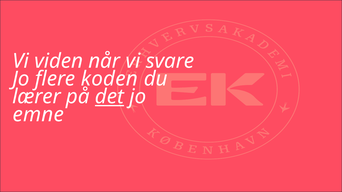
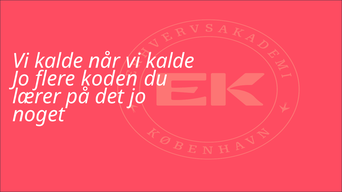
viden: viden -> kalde (59, 61)
når vi svare: svare -> kalde (170, 61)
det underline: present -> none (110, 97)
emne: emne -> noget (38, 115)
